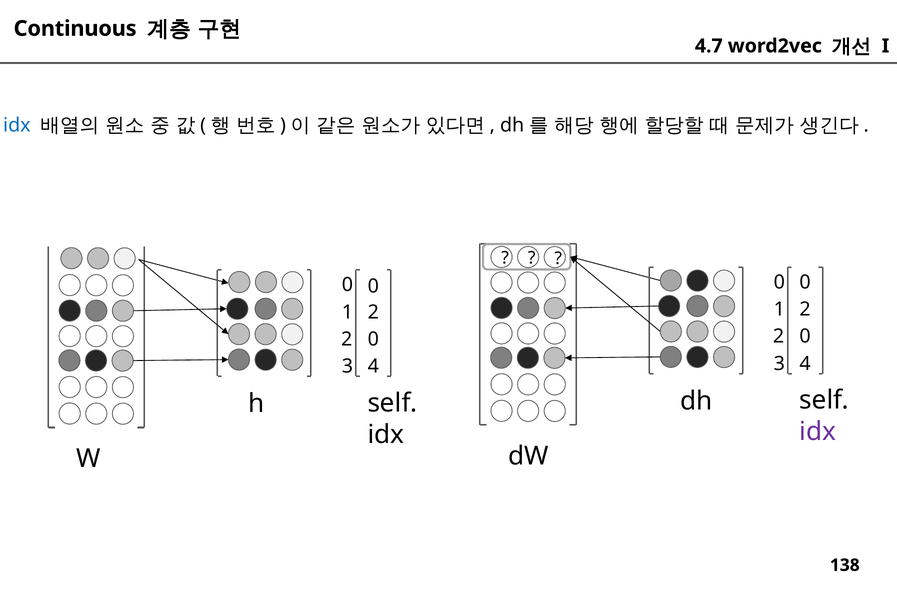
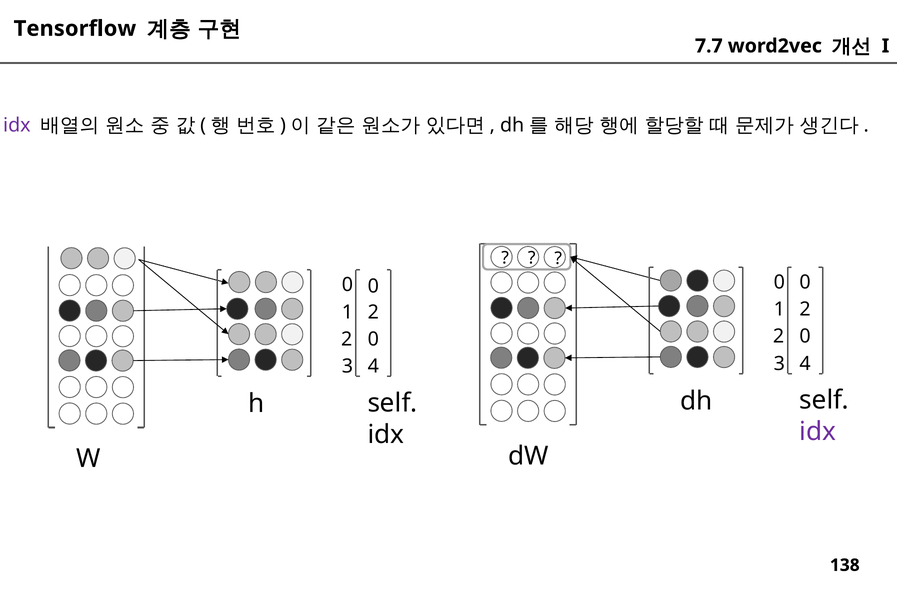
Continuous: Continuous -> Tensorflow (75, 29)
4.7: 4.7 -> 7.7 (709, 46)
idx colour: blue -> purple (17, 125)
